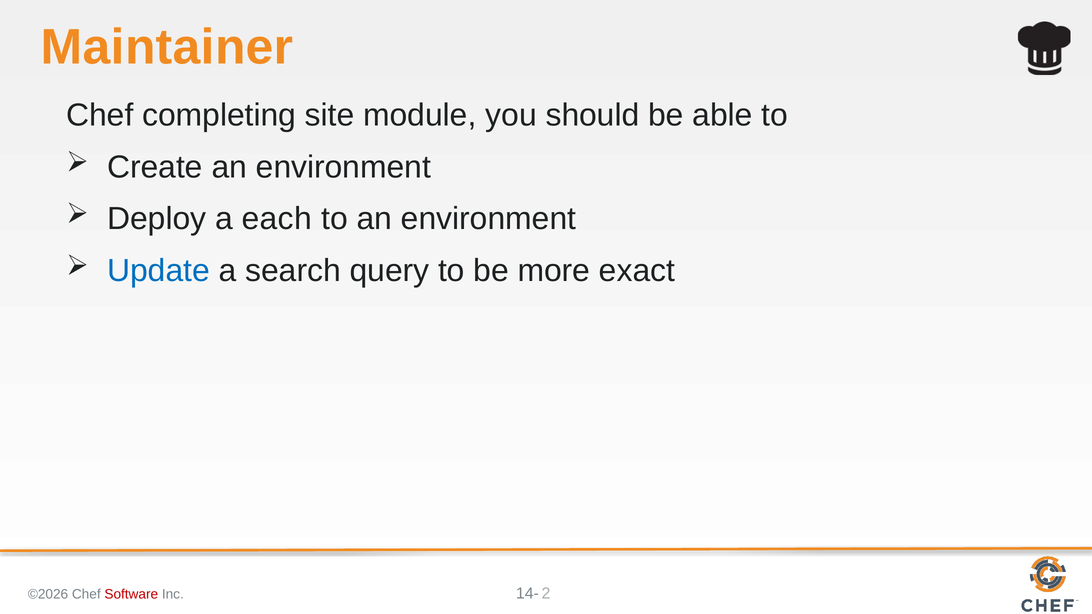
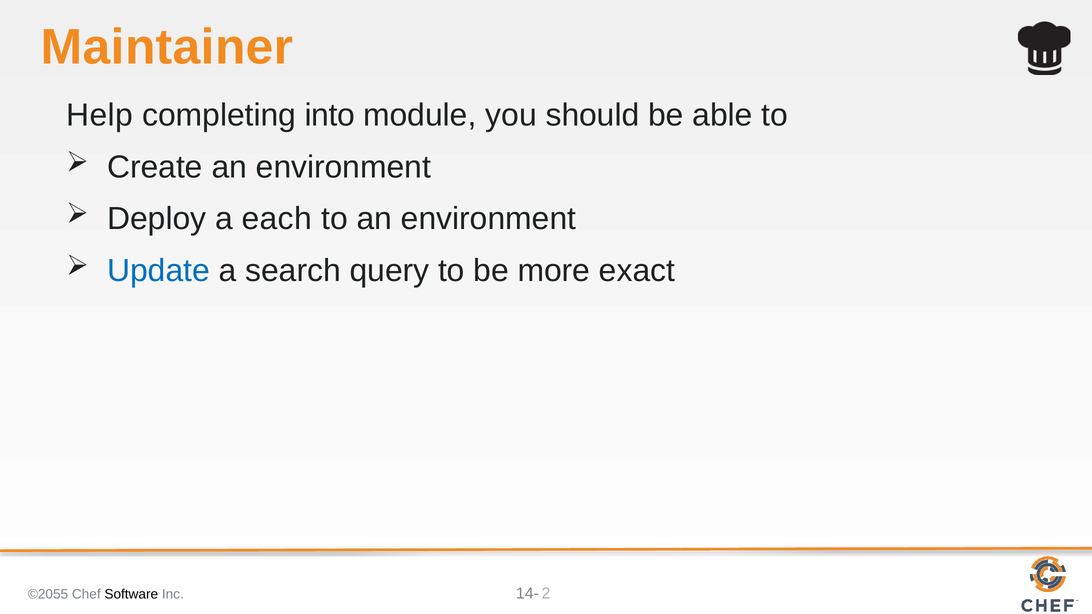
Chef: Chef -> Help (100, 115)
site: site -> into (330, 115)
©2026: ©2026 -> ©2055 (48, 594)
Software colour: red -> black (131, 594)
